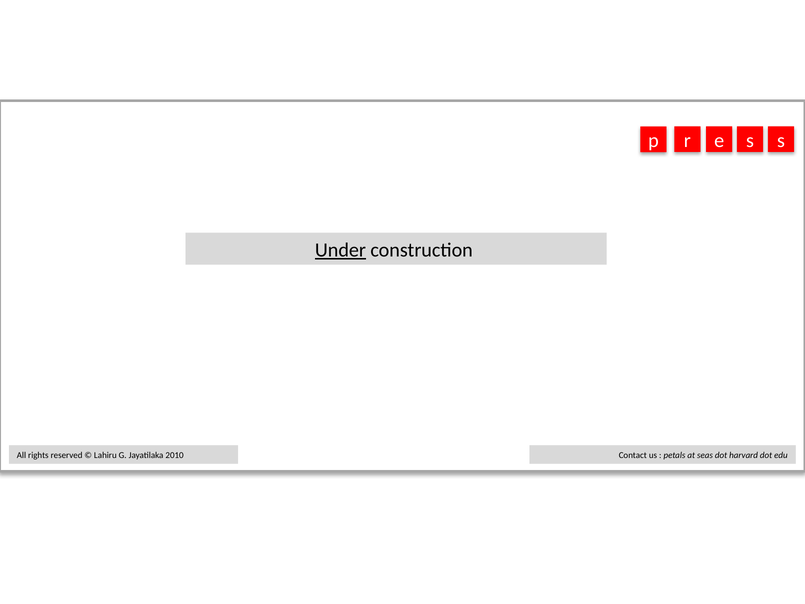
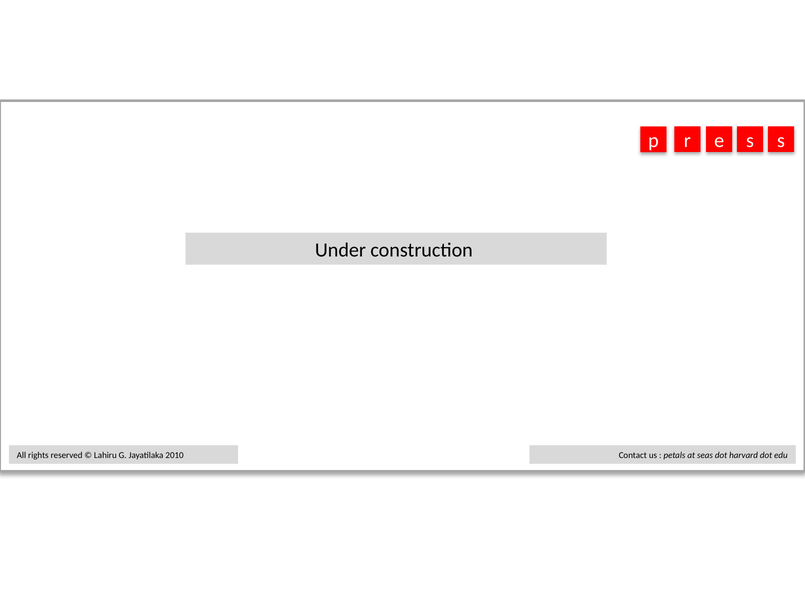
Under underline: present -> none (340, 250)
